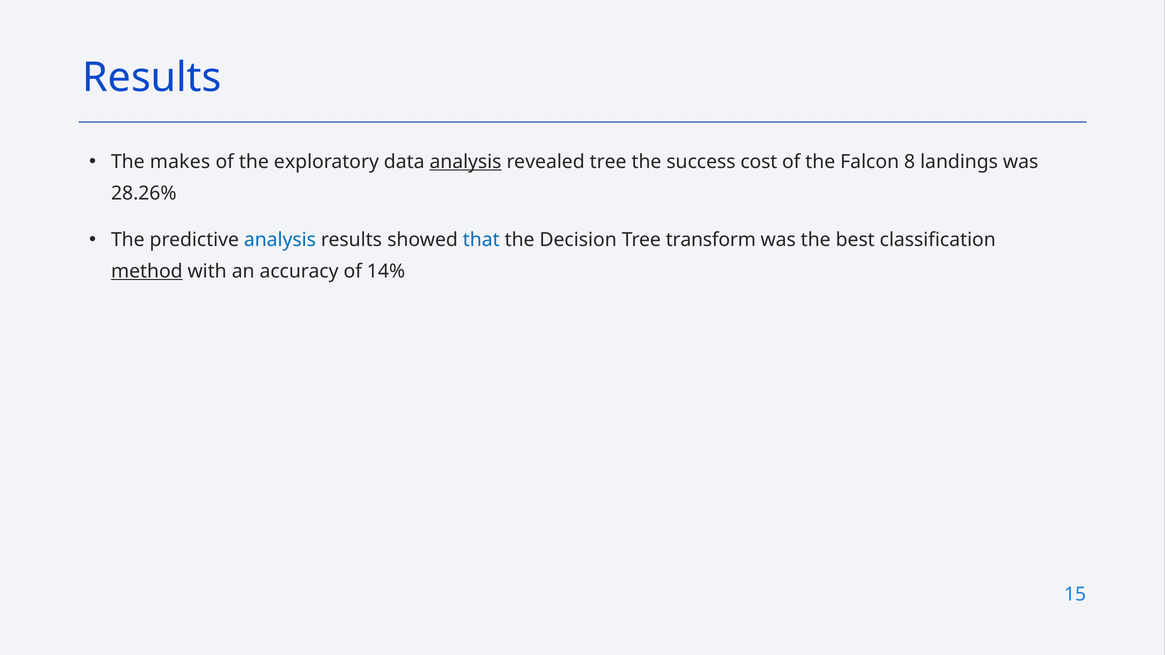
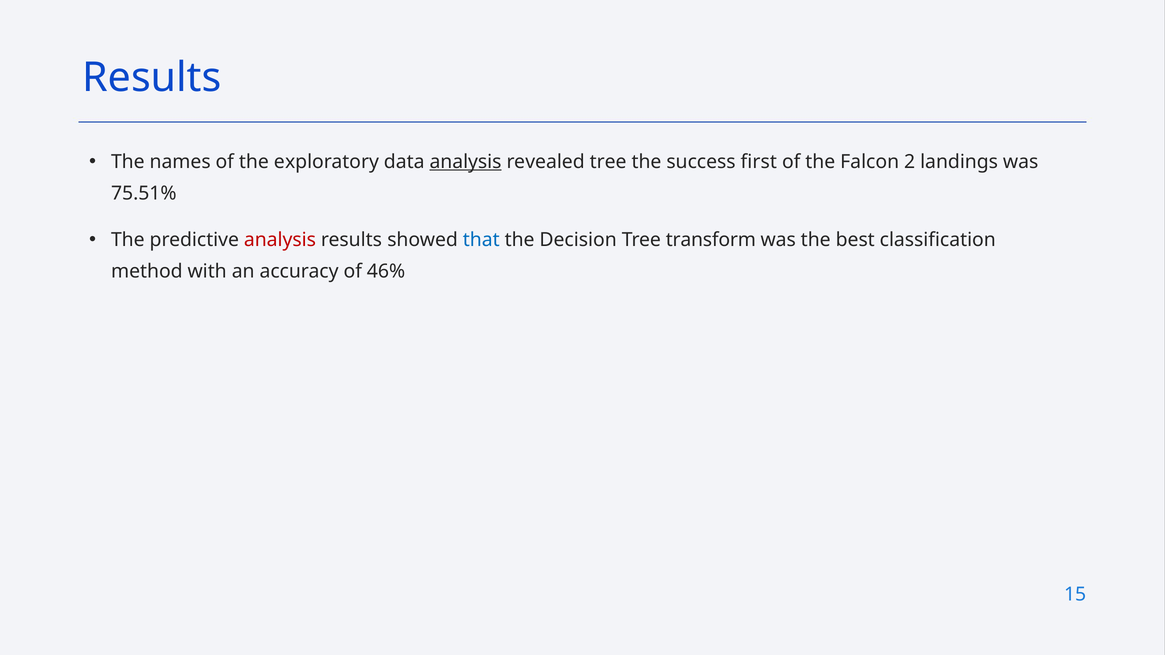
makes: makes -> names (180, 162)
cost: cost -> first (759, 162)
8: 8 -> 2 (910, 162)
28.26%: 28.26% -> 75.51% (144, 193)
analysis colour: blue -> red (280, 240)
method underline: present -> none (147, 271)
14%: 14% -> 46% (386, 271)
